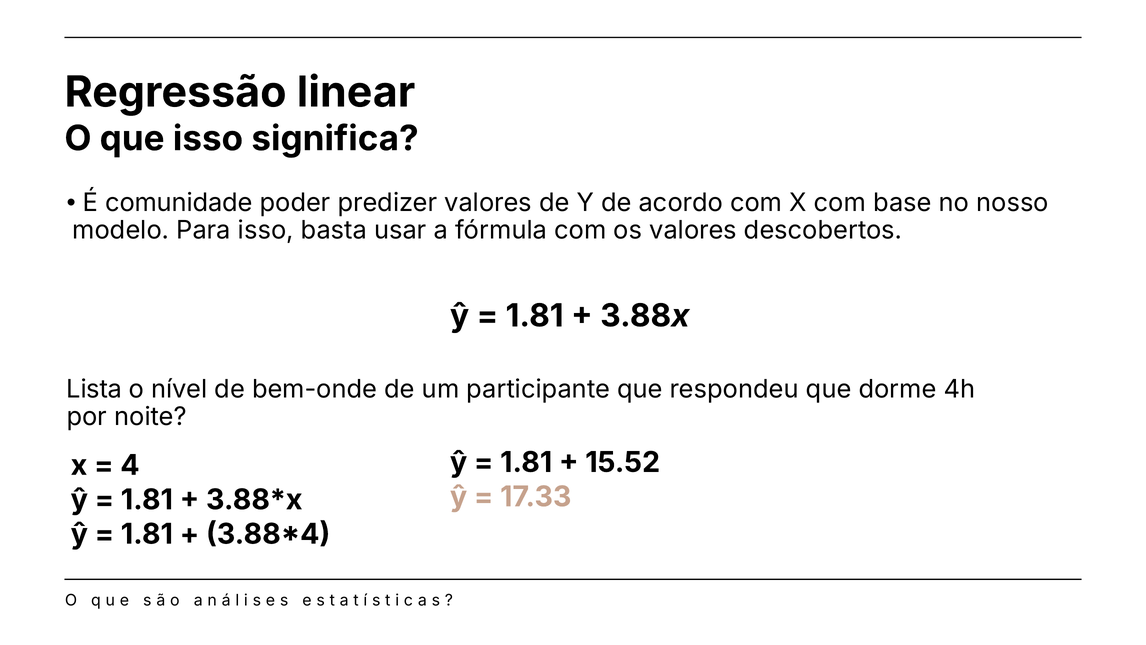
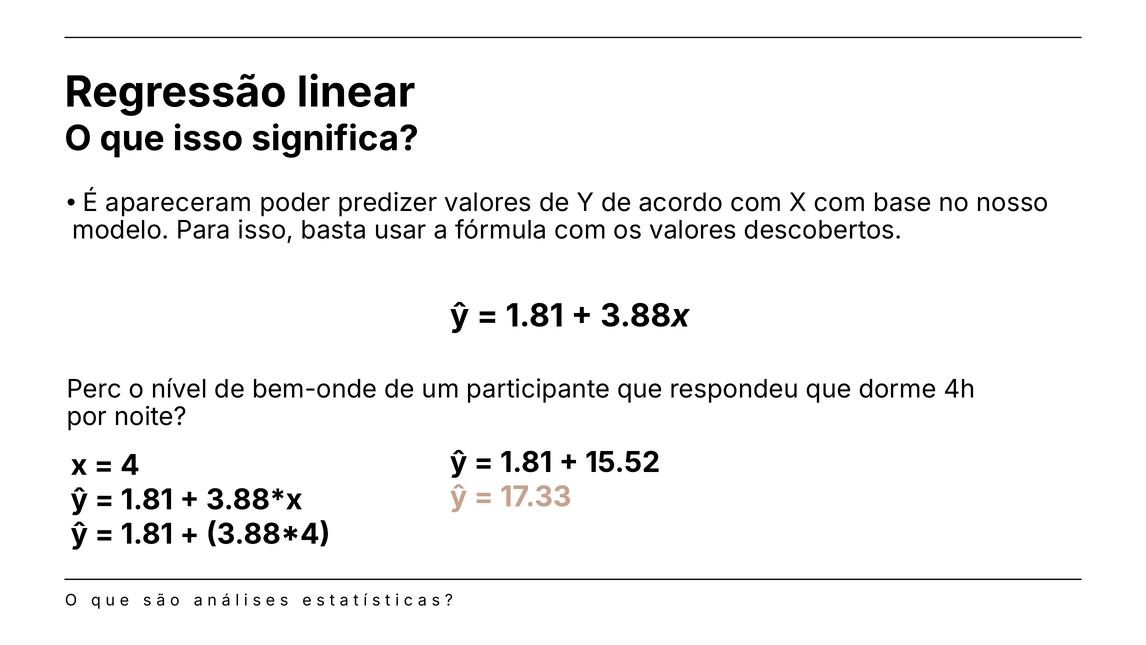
comunidade: comunidade -> apareceram (179, 203)
Lista: Lista -> Perc (94, 389)
